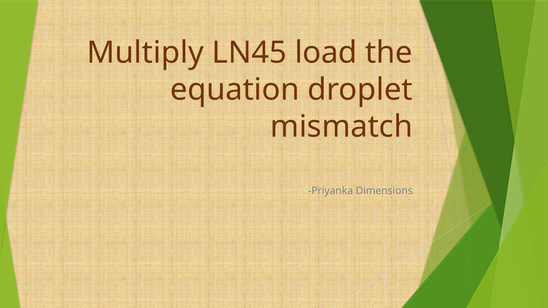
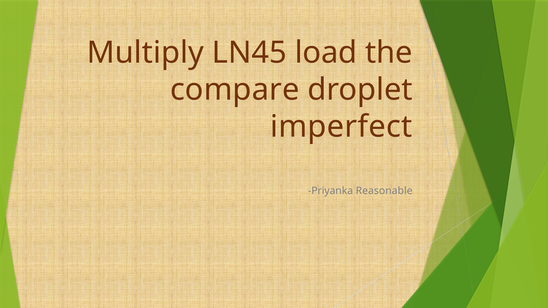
equation: equation -> compare (235, 90)
mismatch: mismatch -> imperfect (341, 127)
Dimensions: Dimensions -> Reasonable (384, 191)
